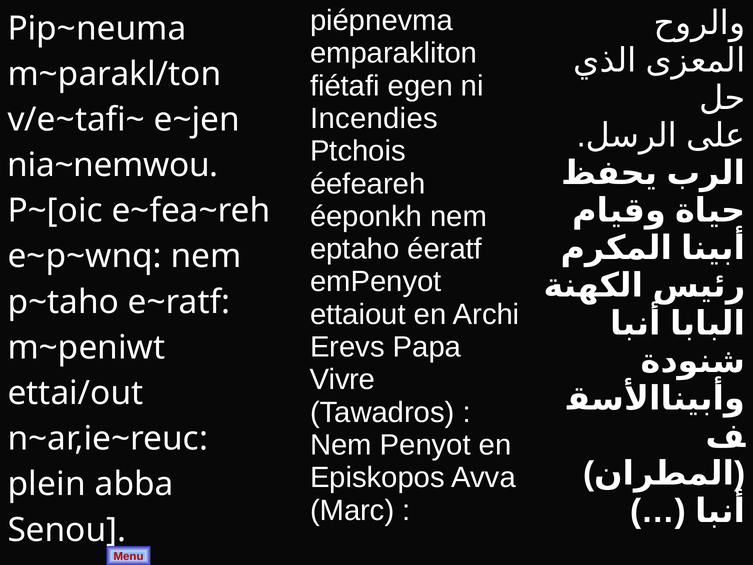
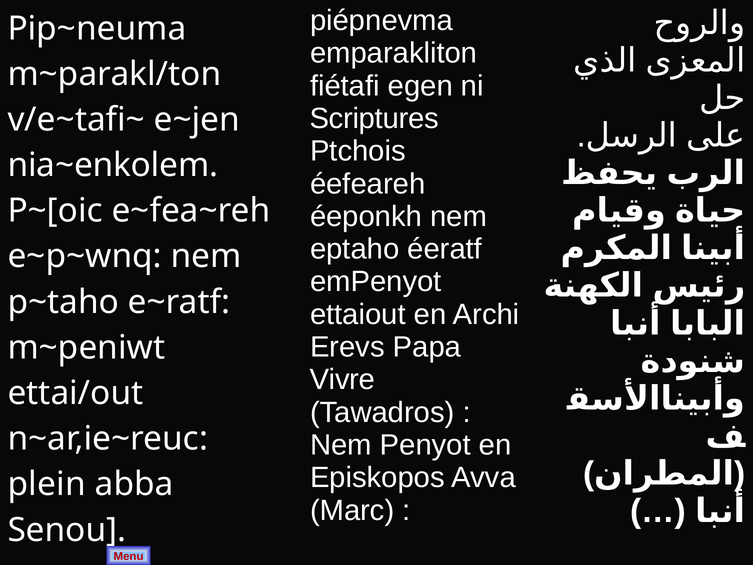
Incendies: Incendies -> Scriptures (374, 118)
nia~nemwou: nia~nemwou -> nia~enkolem (113, 165)
